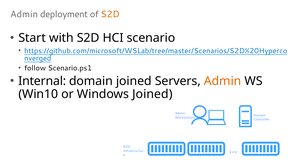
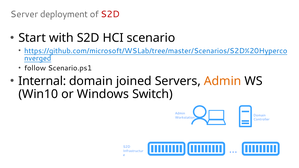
Admin: Admin -> Server (24, 14)
S2D colour: orange -> red (110, 14)
Windows Joined: Joined -> Switch (152, 94)
